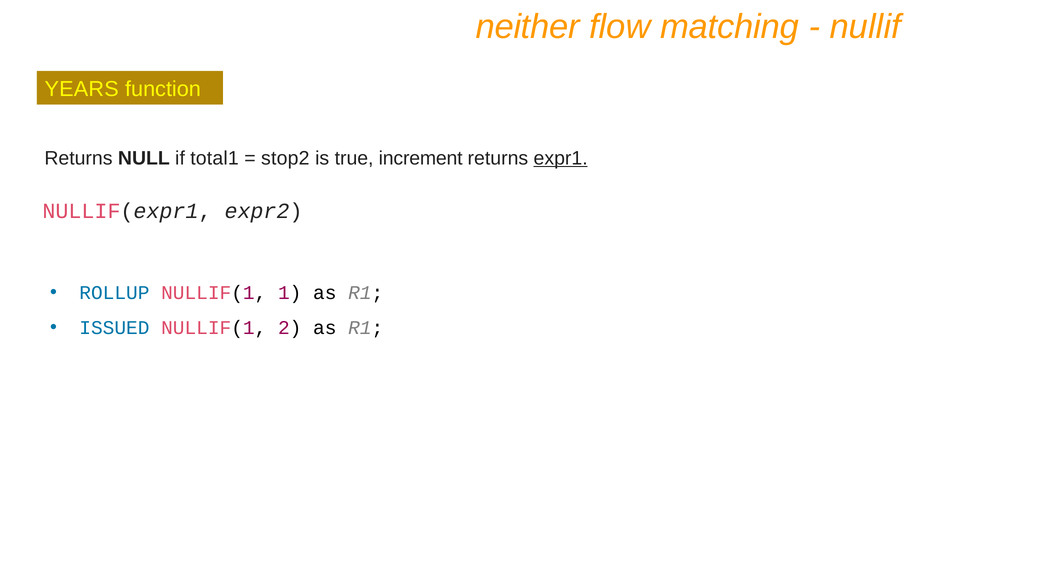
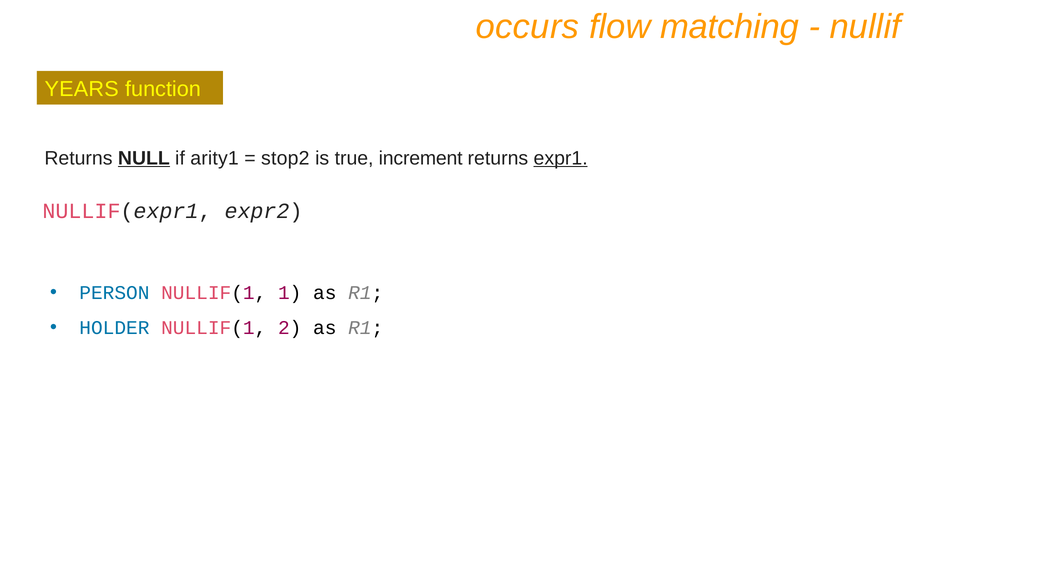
neither: neither -> occurs (527, 27)
NULL underline: none -> present (144, 158)
total1: total1 -> arity1 (215, 158)
ROLLUP: ROLLUP -> PERSON (114, 293)
ISSUED: ISSUED -> HOLDER (114, 328)
